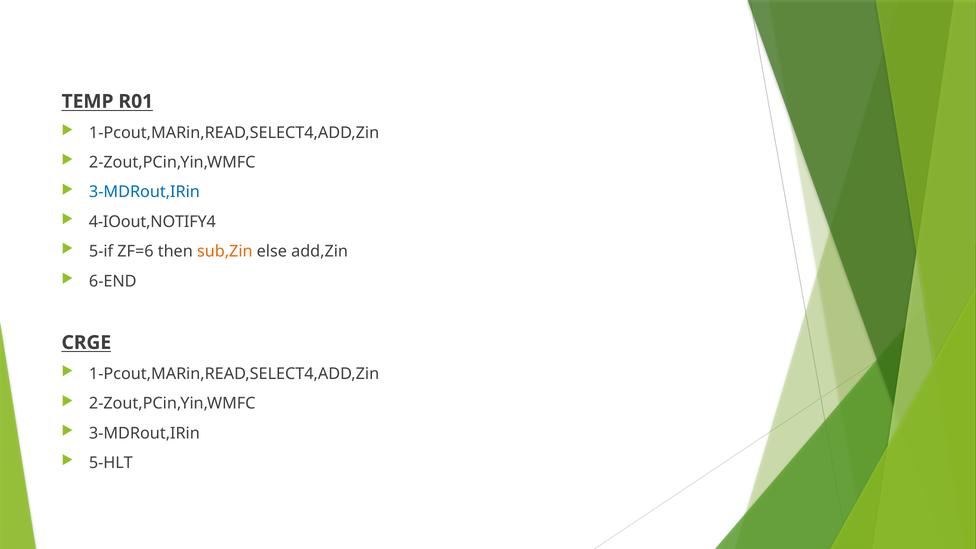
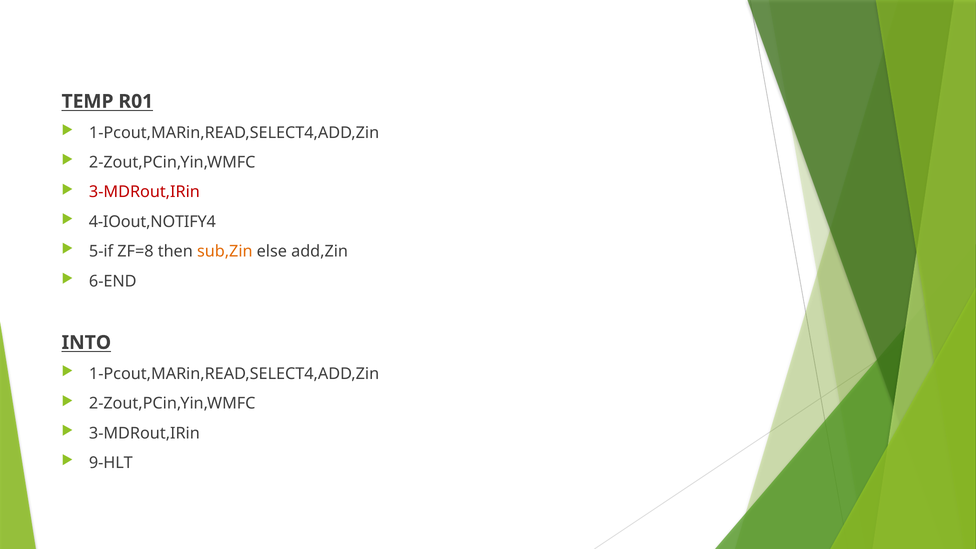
3-MDRout,IRin colour: blue -> red (144, 192)
ZF=6: ZF=6 -> ZF=8 (135, 251)
CRGE: CRGE -> INTO (86, 343)
5-HLT: 5-HLT -> 9-HLT (111, 463)
